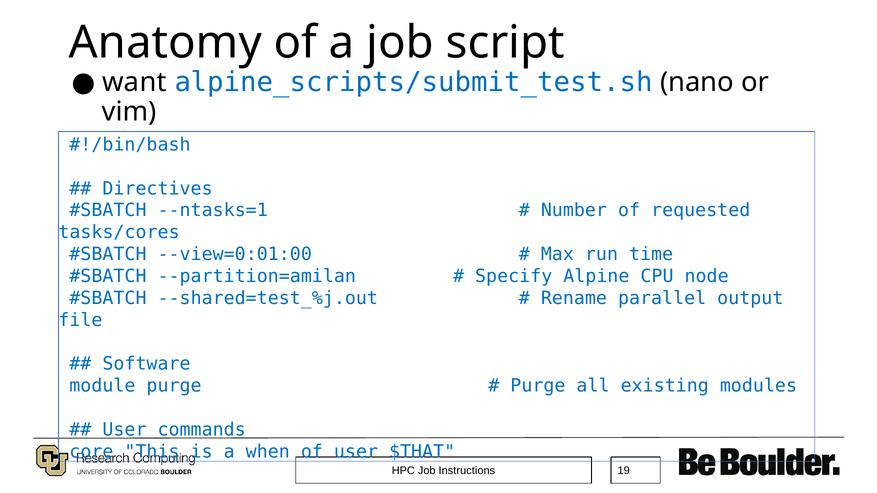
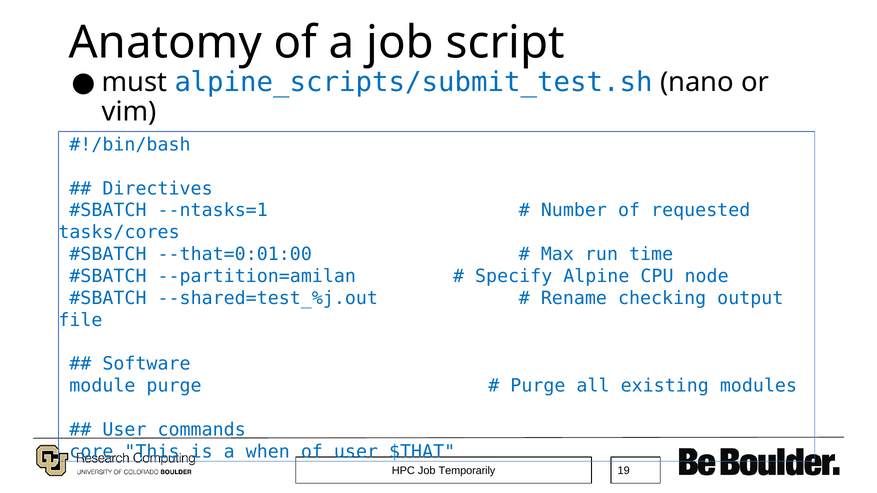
want: want -> must (134, 82)
--view=0:01:00: --view=0:01:00 -> --that=0:01:00 (235, 254)
parallel: parallel -> checking (662, 298)
Instructions: Instructions -> Temporarily (467, 471)
